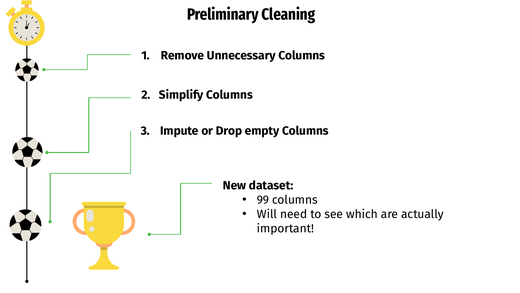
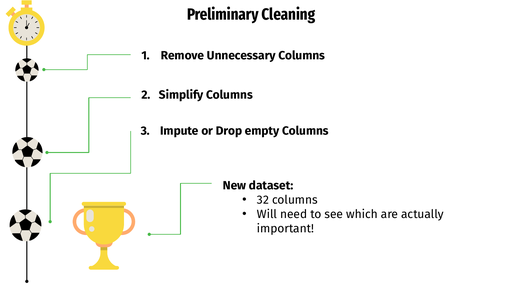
99: 99 -> 32 (263, 200)
